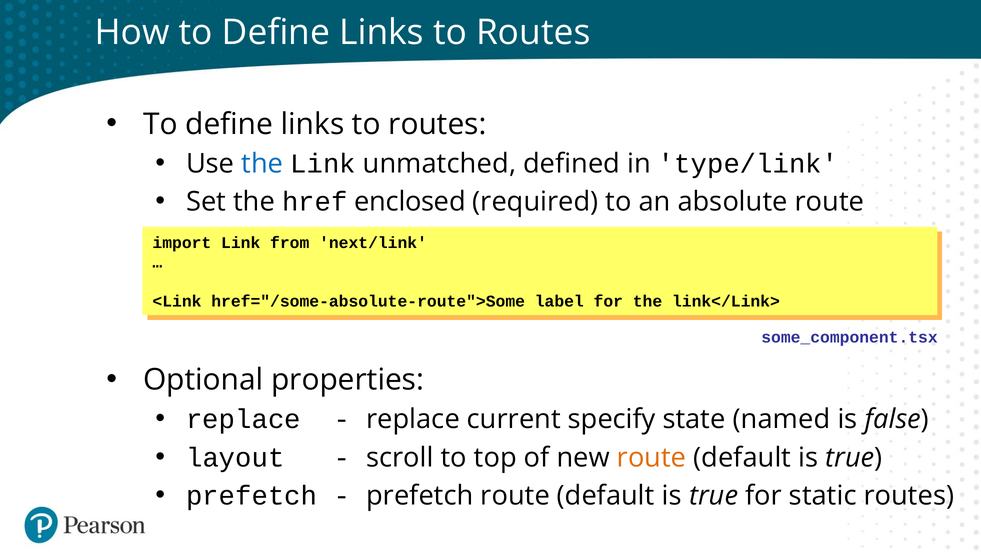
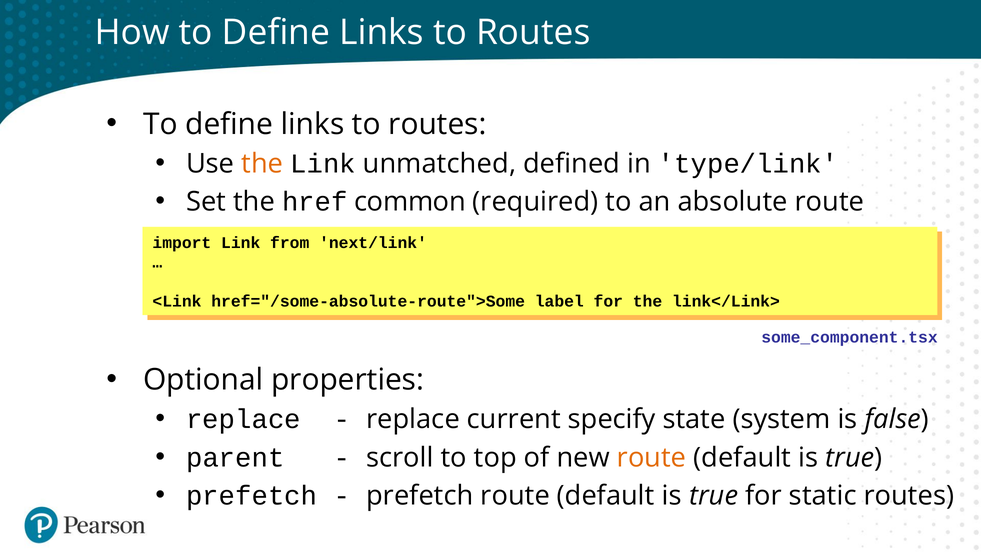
the colour: blue -> orange (262, 164)
enclosed: enclosed -> common (410, 202)
named: named -> system (782, 419)
layout: layout -> parent (235, 458)
